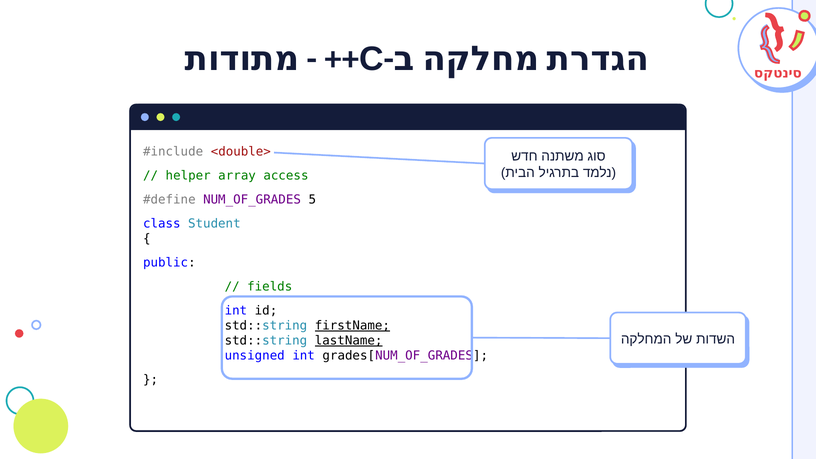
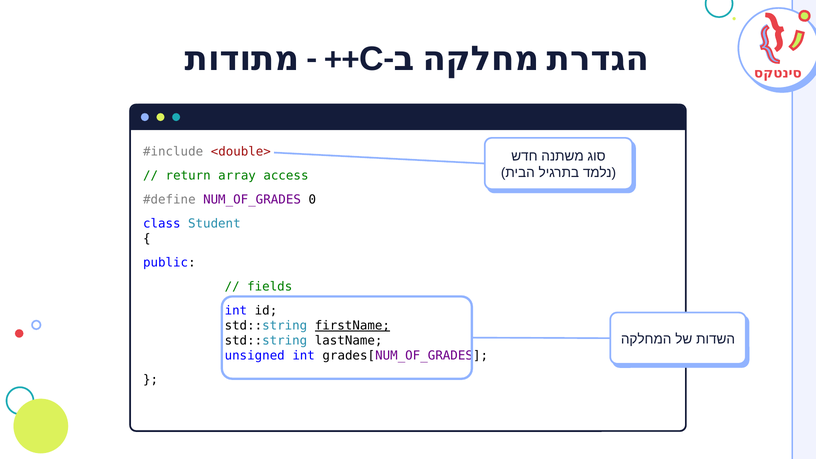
helper: helper -> return (188, 176)
5: 5 -> 0 (312, 200)
lastName underline: present -> none (349, 341)
